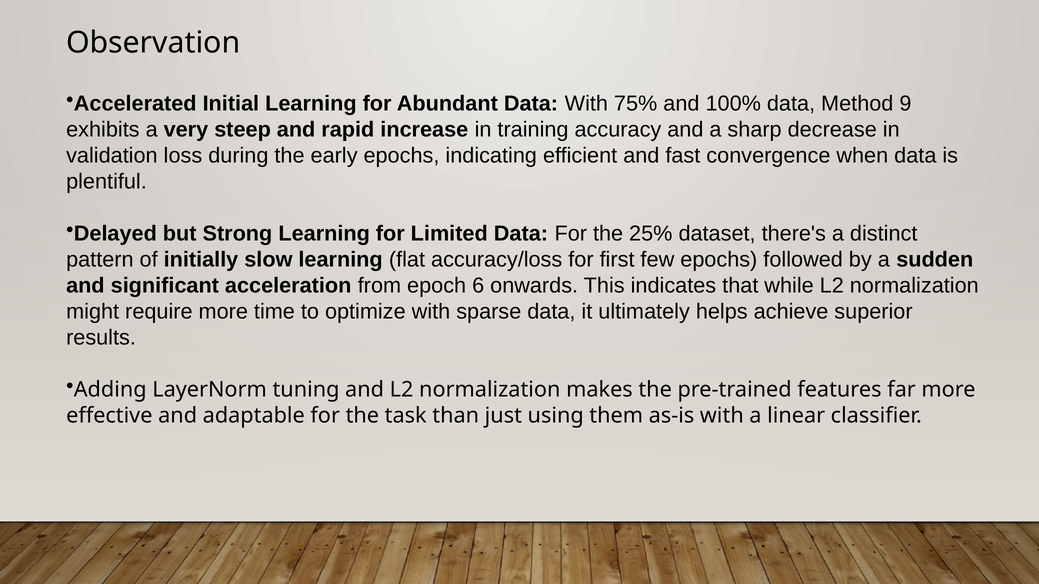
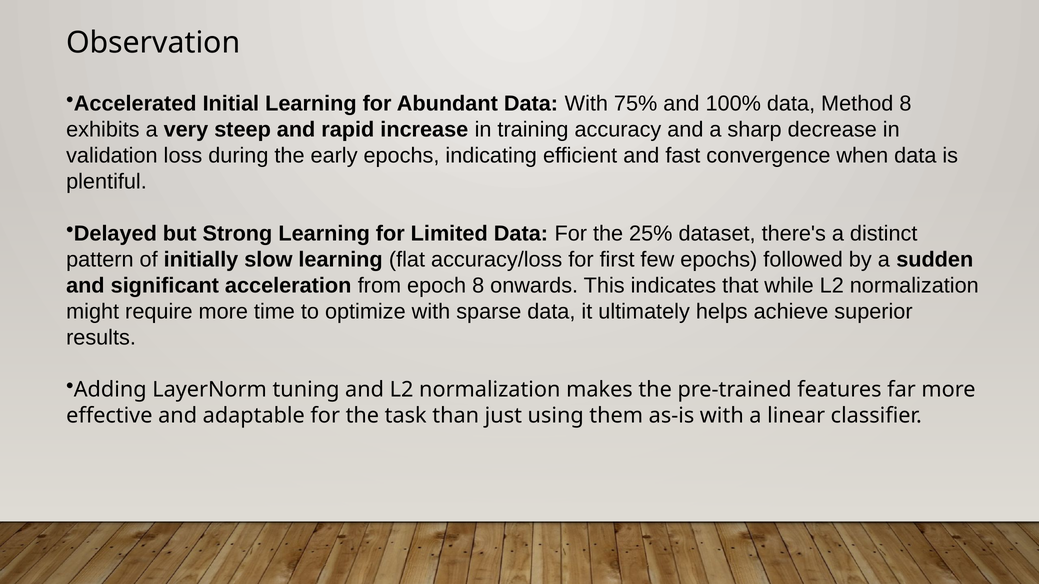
Method 9: 9 -> 8 (905, 104)
epoch 6: 6 -> 8 (478, 286)
